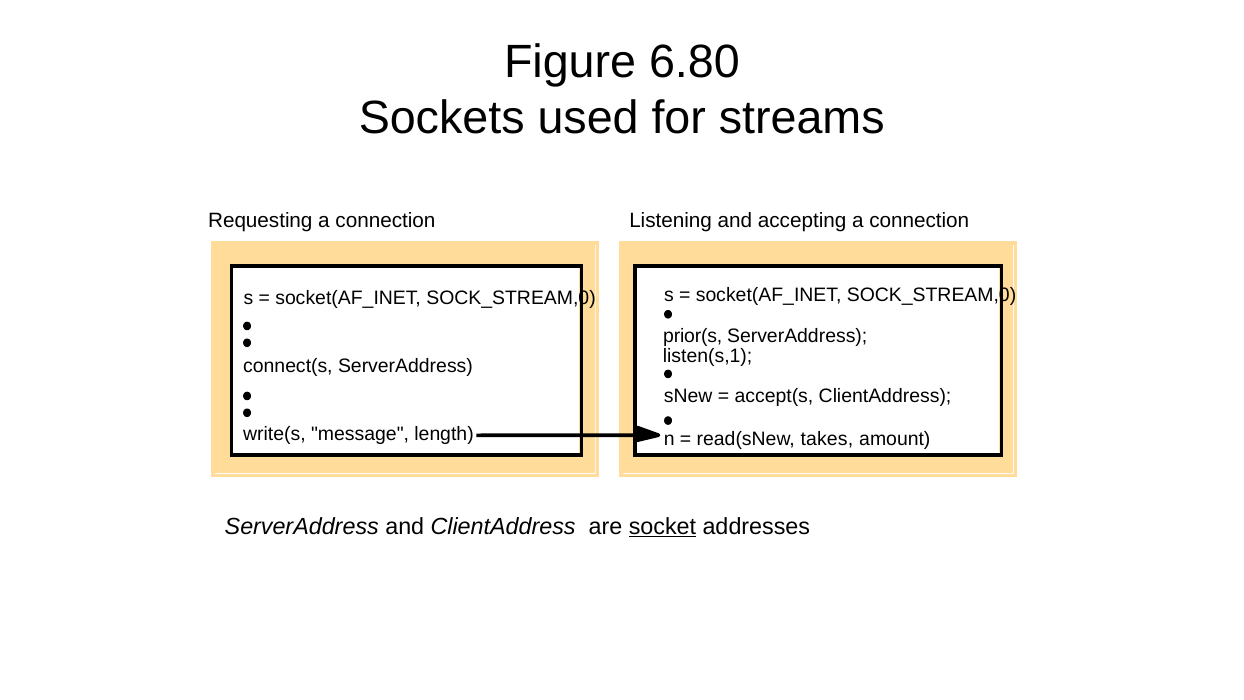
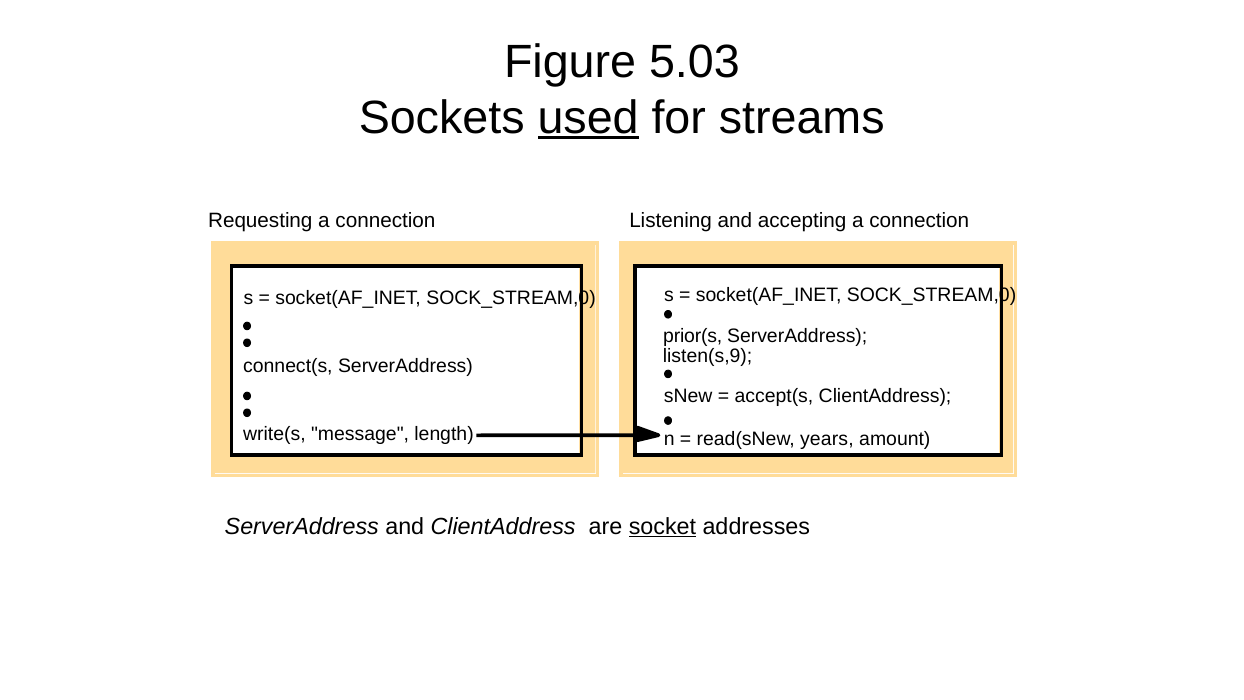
6.80: 6.80 -> 5.03 (694, 62)
used underline: none -> present (588, 118)
listen(s,1: listen(s,1 -> listen(s,9 (708, 356)
takes: takes -> years (827, 439)
